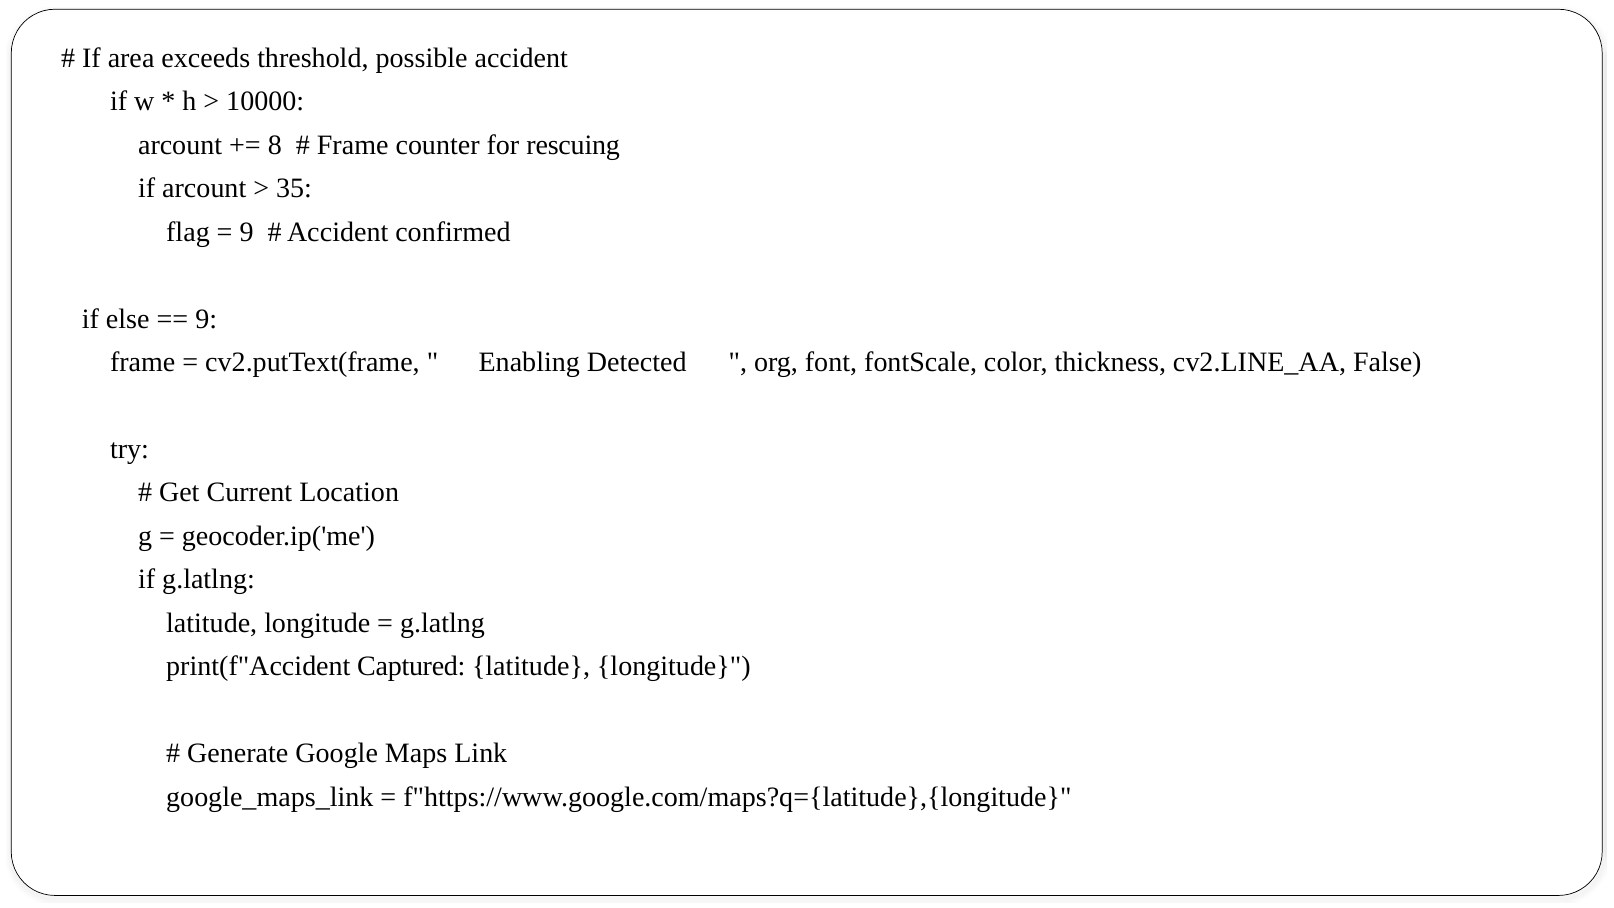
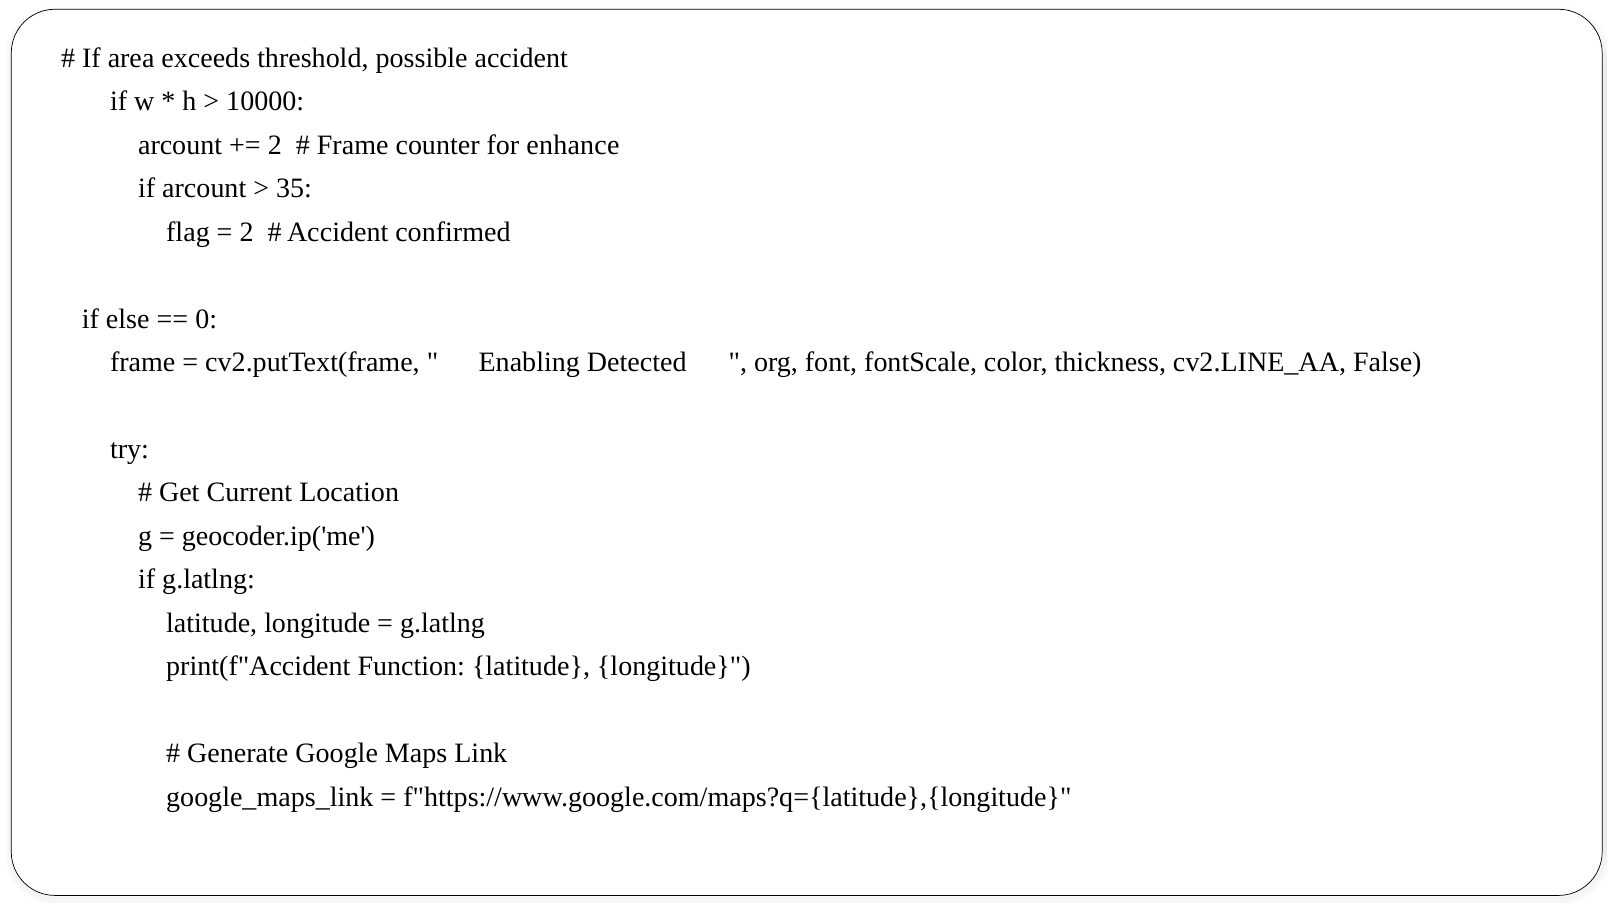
8: 8 -> 2 (275, 145)
rescuing: rescuing -> enhance (573, 145)
9: 9 -> 2 (247, 232)
9: 9 -> 0 (206, 319)
Captured: Captured -> Function (411, 666)
